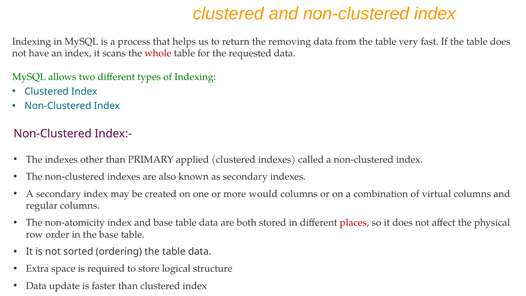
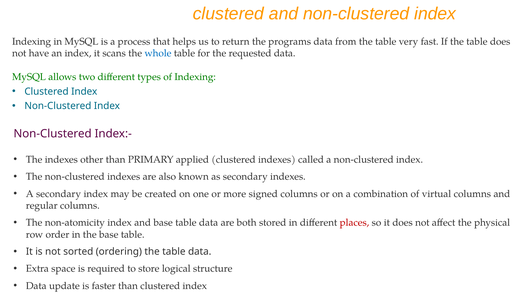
removing: removing -> programs (290, 42)
whole colour: red -> blue (158, 53)
would: would -> signed (263, 194)
